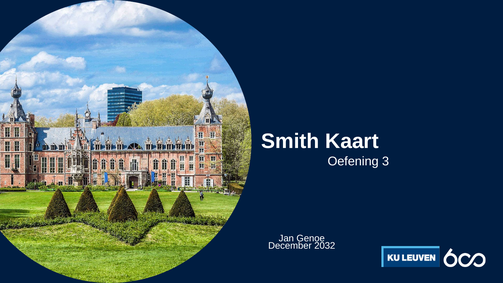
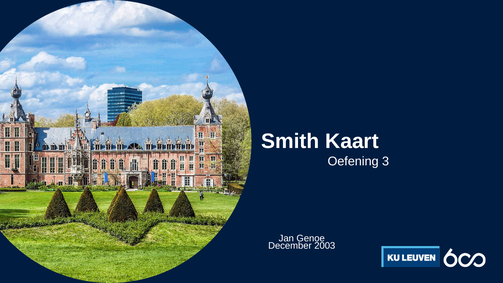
2032: 2032 -> 2003 (325, 246)
